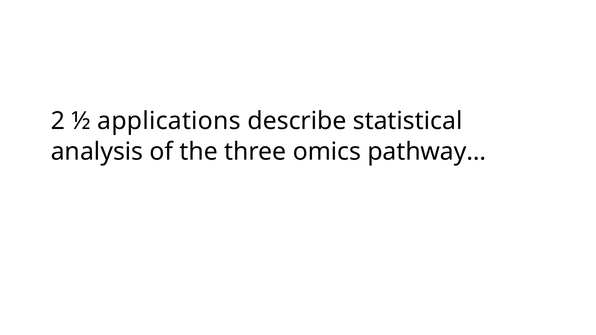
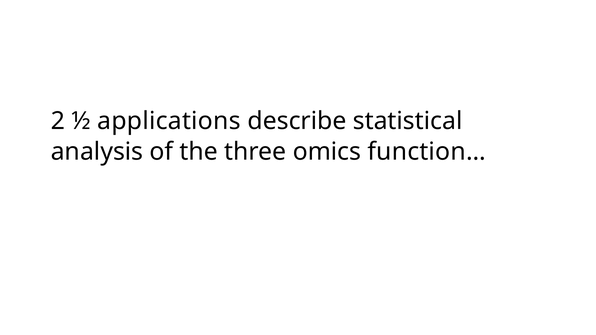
pathway…: pathway… -> function… (427, 152)
